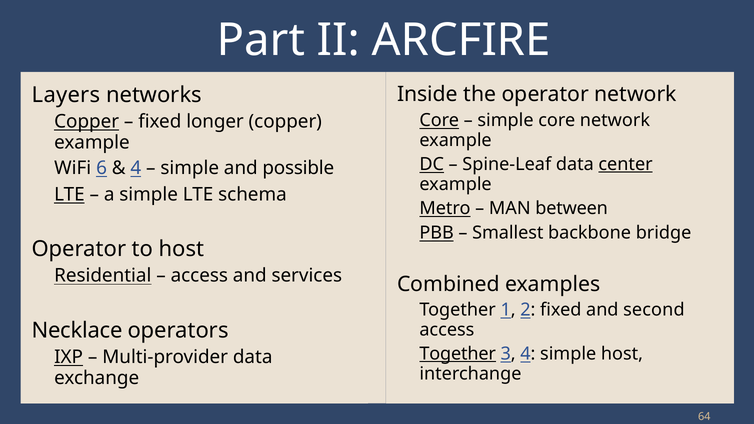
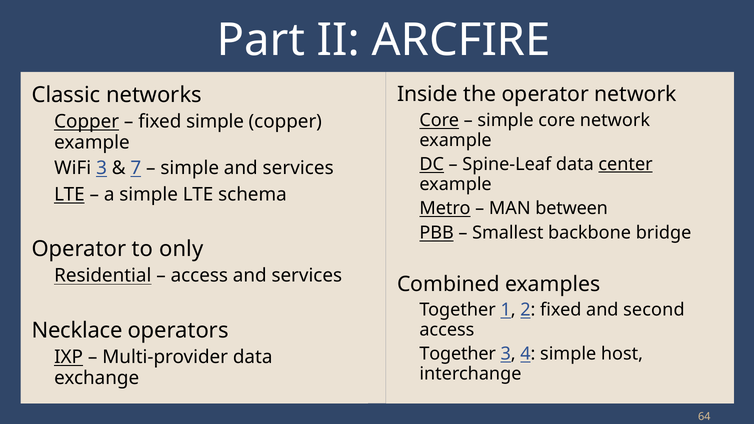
Layers: Layers -> Classic (66, 95)
fixed longer: longer -> simple (215, 121)
WiFi 6: 6 -> 3 (102, 168)
4: 4 -> 7 (136, 168)
simple and possible: possible -> services (298, 168)
to host: host -> only (181, 249)
Together underline: present -> none (458, 354)
